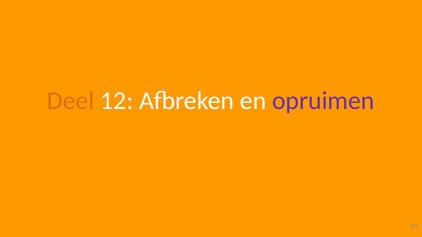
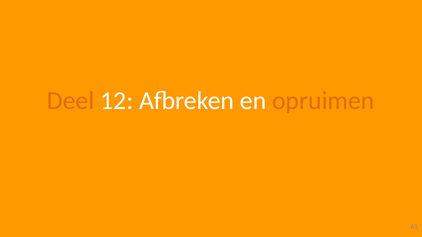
opruimen colour: purple -> orange (323, 101)
